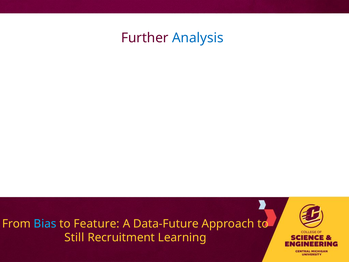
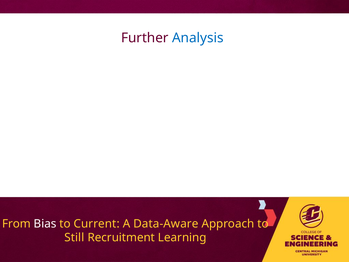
Bias colour: light blue -> white (45, 223)
Feature: Feature -> Current (97, 223)
Data-Future: Data-Future -> Data-Aware (166, 223)
